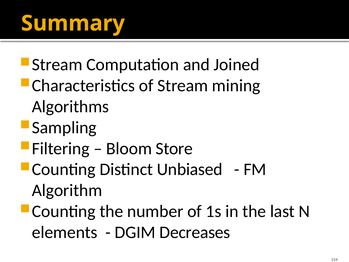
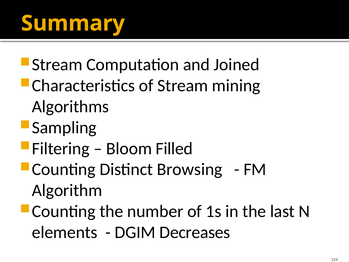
Store: Store -> Filled (174, 148)
Unbiased: Unbiased -> Browsing (190, 169)
